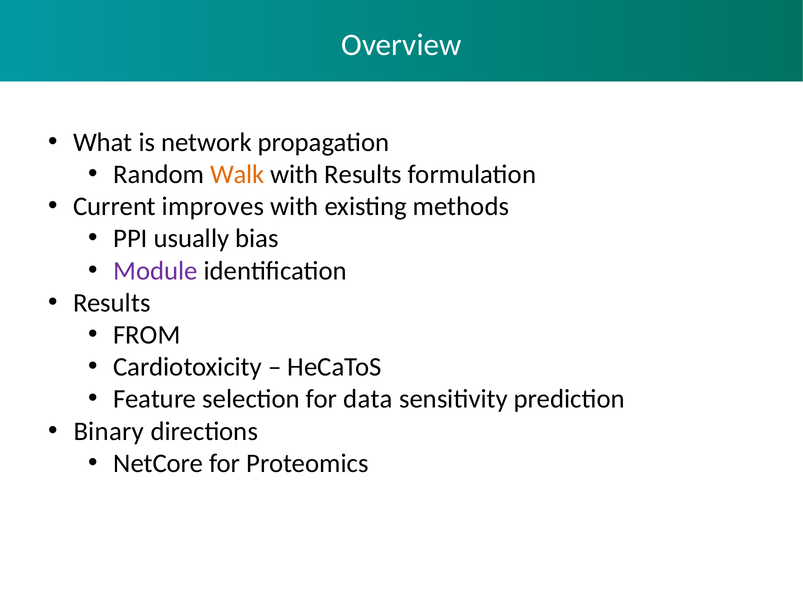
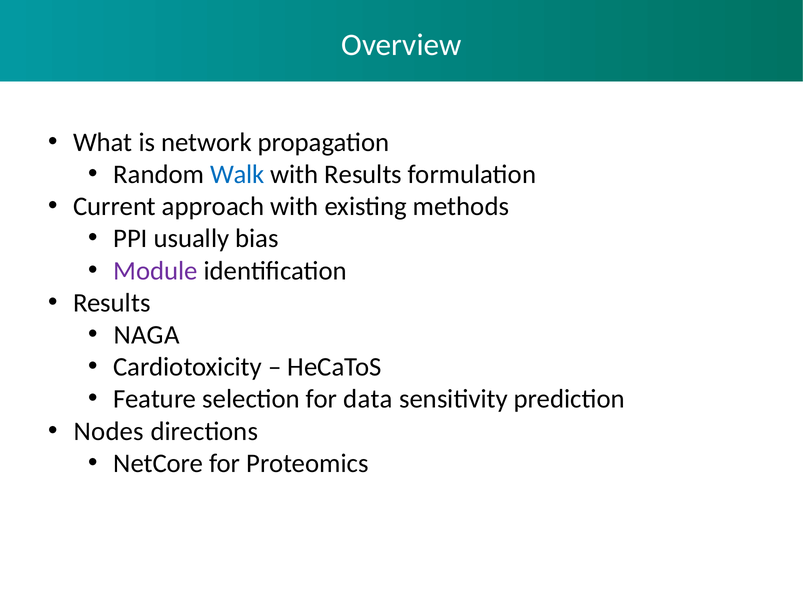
Walk colour: orange -> blue (237, 174)
improves: improves -> approach (213, 207)
FROM: FROM -> NAGA (147, 335)
Binary: Binary -> Nodes (109, 431)
